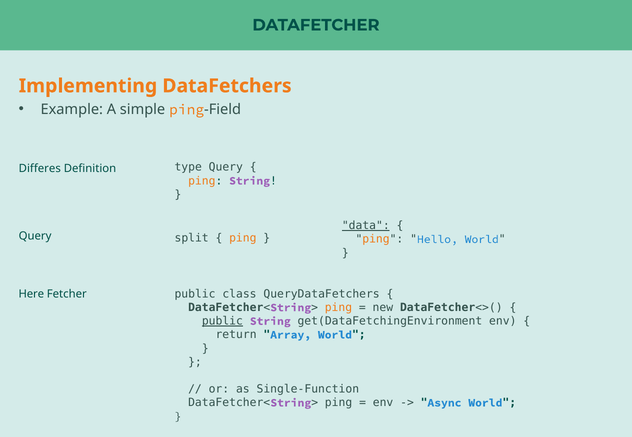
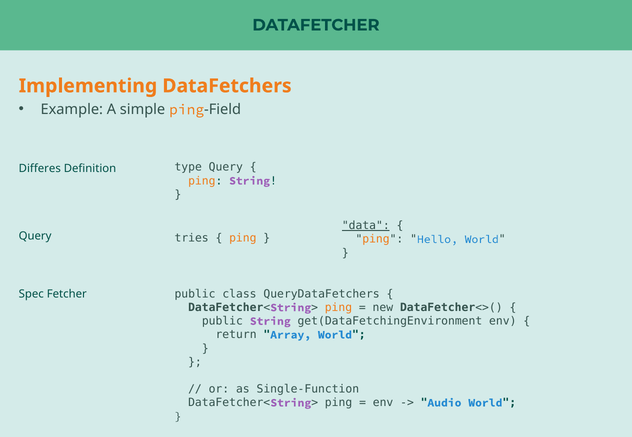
split: split -> tries (192, 238)
Here: Here -> Spec (31, 294)
public underline: present -> none (222, 322)
Async: Async -> Audio (444, 403)
